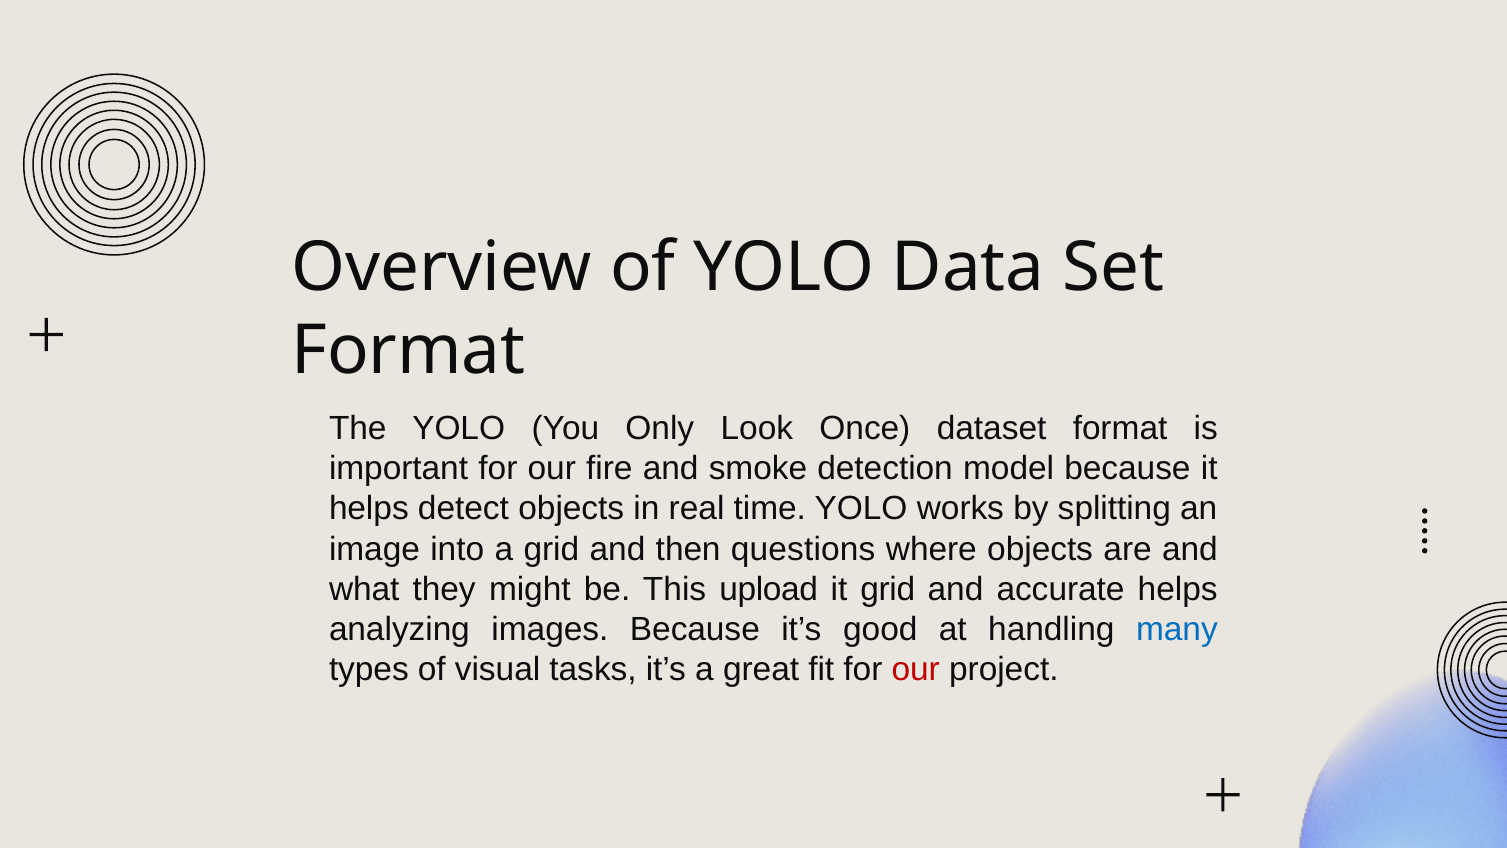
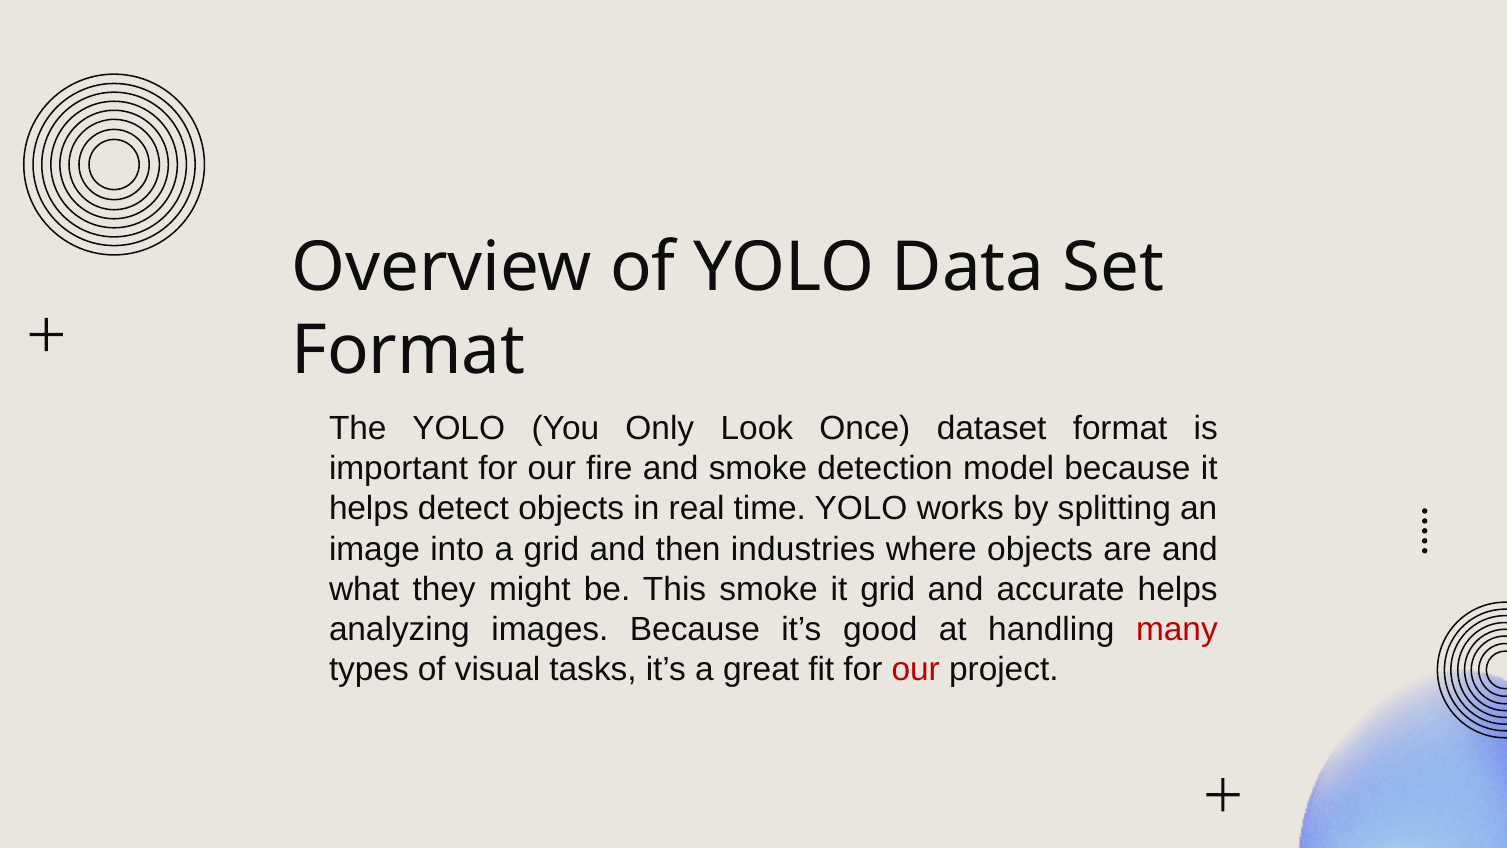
questions: questions -> industries (803, 549)
This upload: upload -> smoke (769, 589)
many colour: blue -> red (1177, 629)
